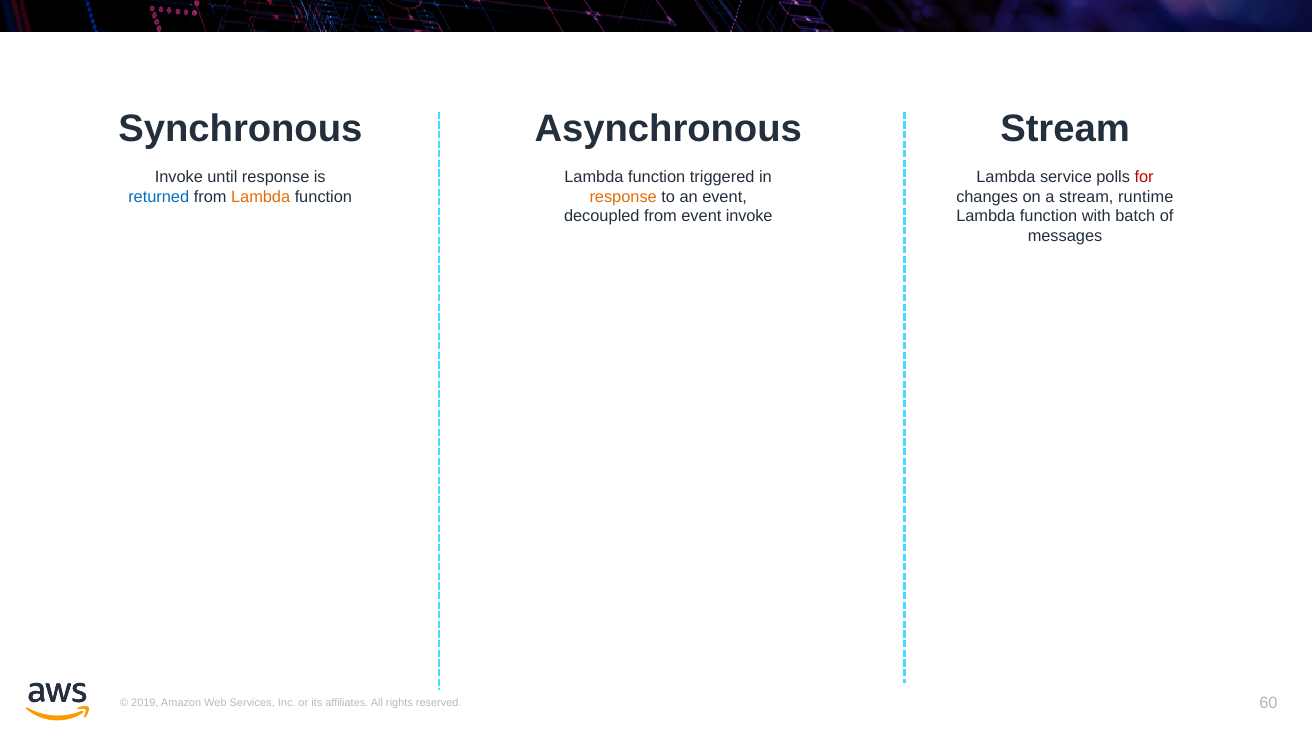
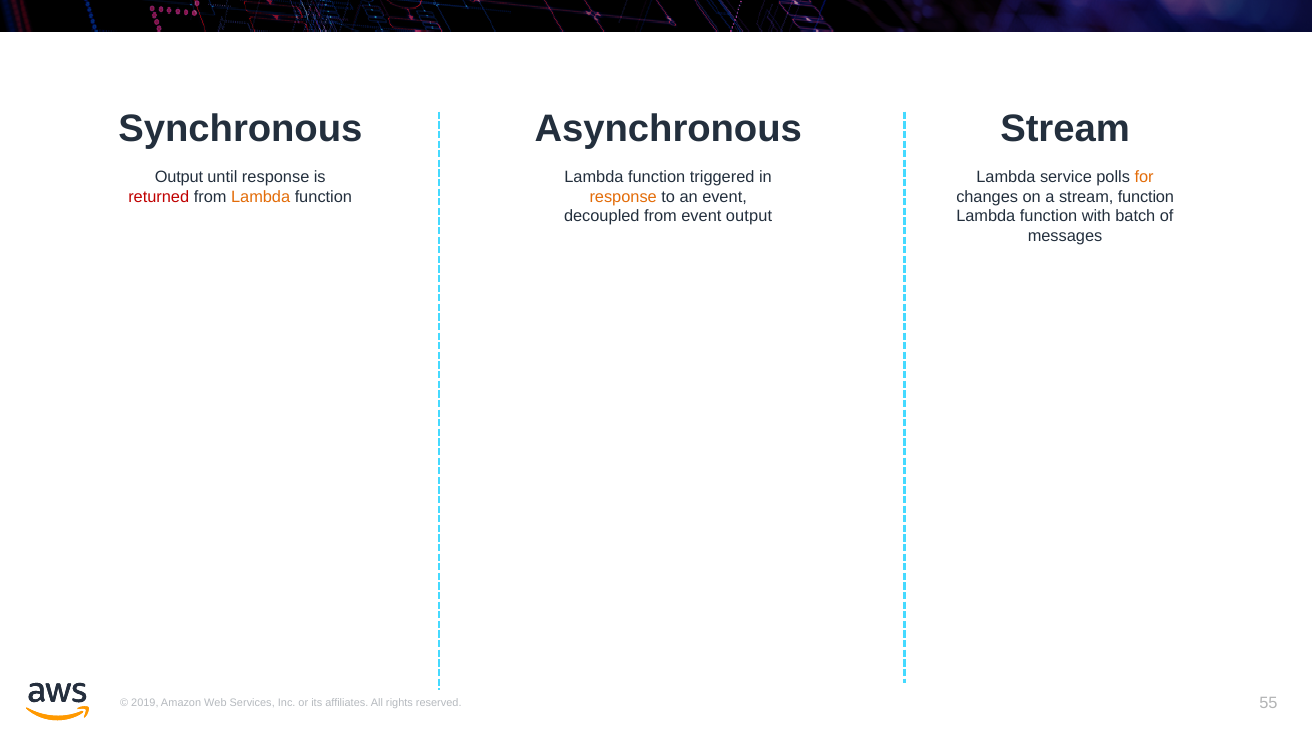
Invoke: Invoke -> Output (179, 177)
for colour: red -> orange (1144, 177)
returned colour: blue -> red (159, 197)
stream runtime: runtime -> function (1146, 197)
event invoke: invoke -> output (749, 217)
60: 60 -> 55 (1268, 704)
